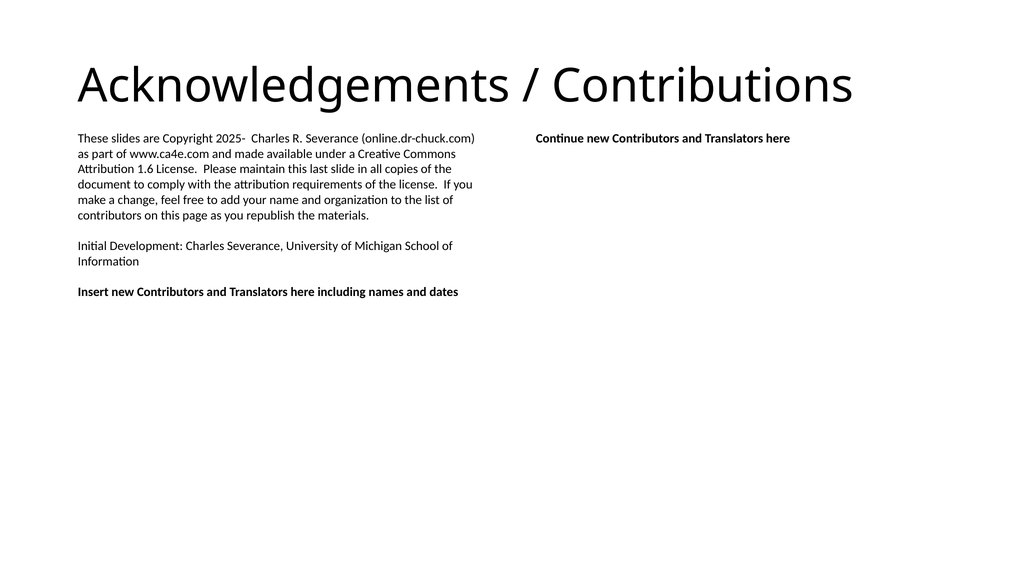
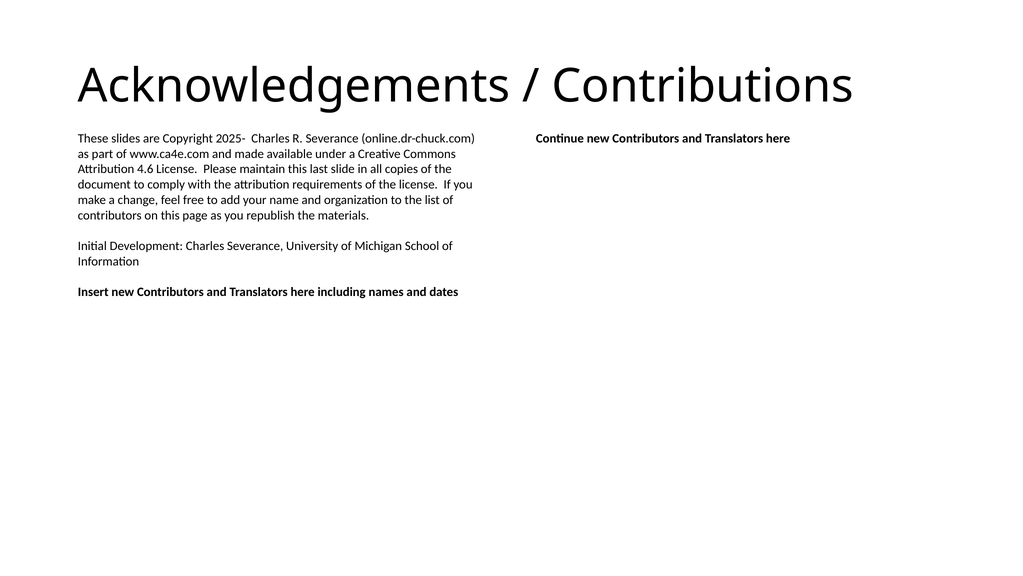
1.6: 1.6 -> 4.6 (145, 169)
